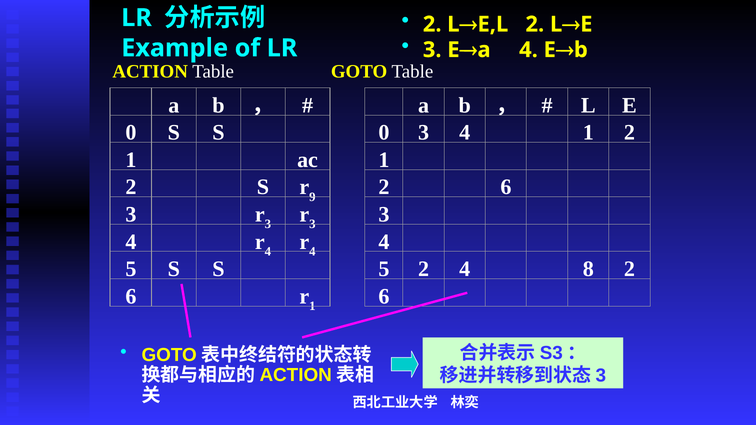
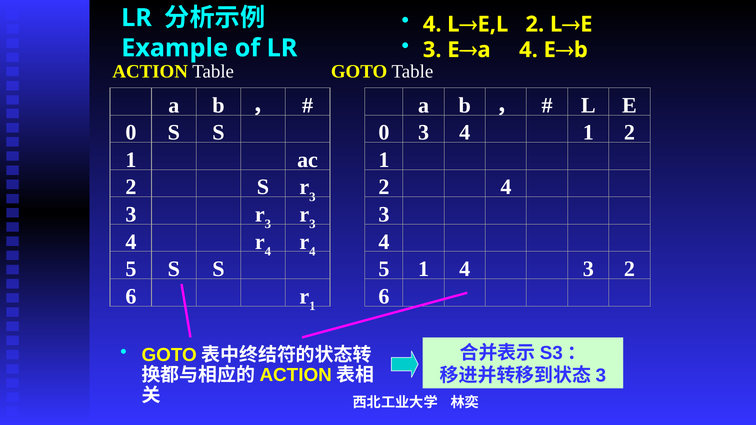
2: 2 -> 4 (432, 24)
9: 9 -> 3 (312, 197)
6: 6 -> 4 (506, 187)
5 2: 2 -> 1 (424, 269)
8: 8 -> 3 (588, 269)
